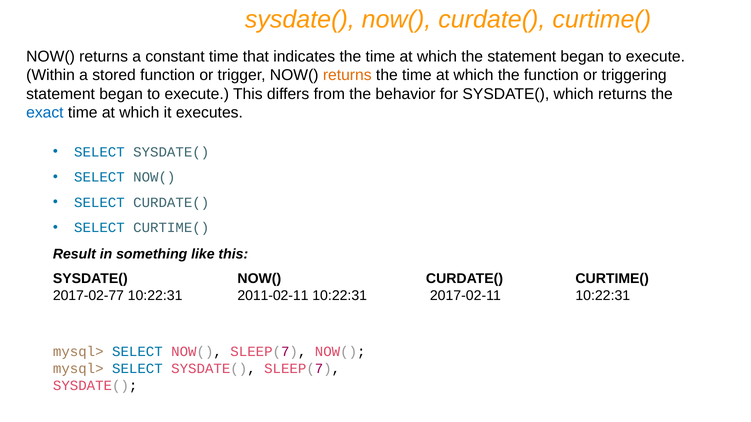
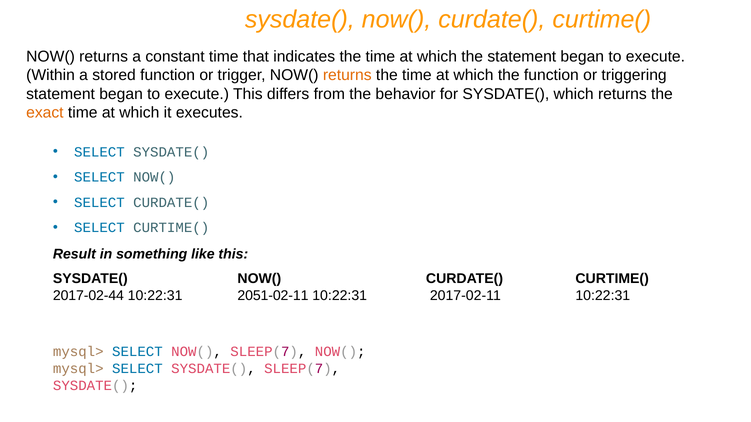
exact colour: blue -> orange (45, 113)
2017-02-77: 2017-02-77 -> 2017-02-44 (88, 296)
2011-02-11: 2011-02-11 -> 2051-02-11 (273, 296)
